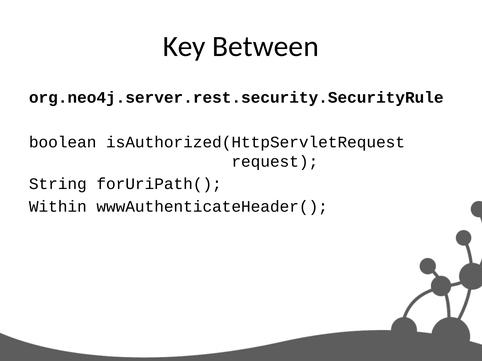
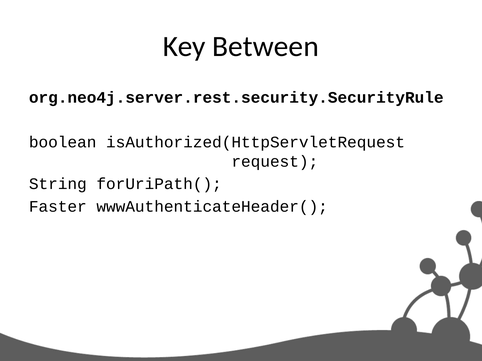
Within: Within -> Faster (58, 207)
